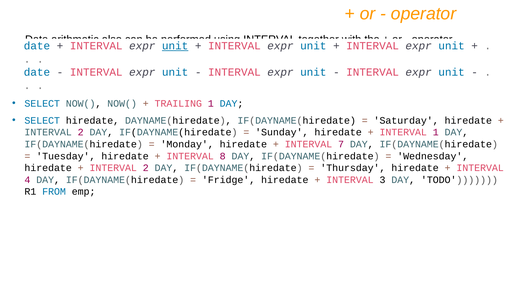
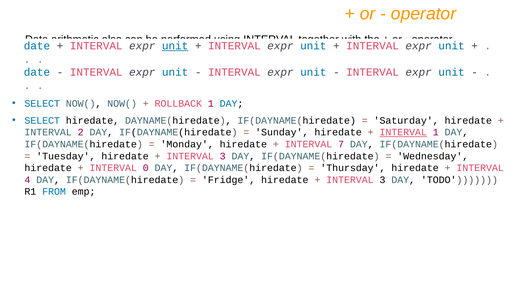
TRAILING: TRAILING -> ROLLBACK (178, 103)
INTERVAL underline: none -> present (403, 132)
8: 8 -> 3 (223, 156)
2: 2 -> 0 (146, 168)
